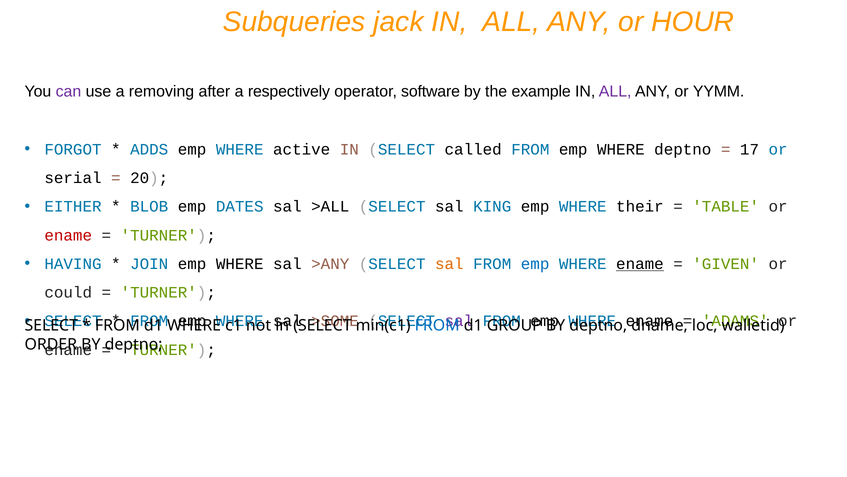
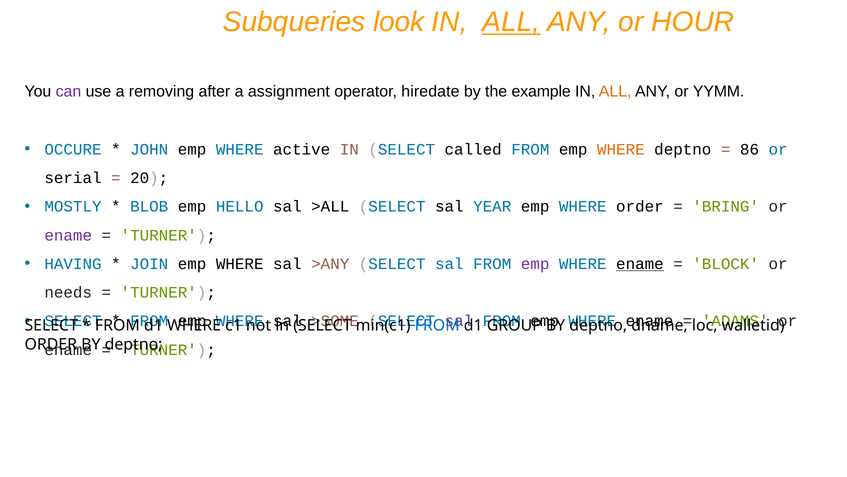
jack: jack -> look (399, 22)
ALL underline: none -> present (511, 22)
respectively: respectively -> assignment (289, 91)
software: software -> hiredate (430, 91)
ALL colour: purple -> orange (615, 91)
FORGOT: FORGOT -> OCCURE (73, 149)
ADDS: ADDS -> JOHN (149, 149)
WHERE colour: black -> orange (621, 149)
17: 17 -> 86 (750, 149)
EITHER: EITHER -> MOSTLY (73, 206)
DATES: DATES -> HELLO (240, 206)
KING: KING -> YEAR (492, 206)
WHERE their: their -> order (640, 206)
TABLE: TABLE -> BRING (726, 206)
ename colour: red -> purple (68, 235)
sal colour: orange -> blue (449, 264)
emp colour: blue -> purple (535, 264)
GIVEN: GIVEN -> BLOCK (726, 264)
could: could -> needs (68, 292)
